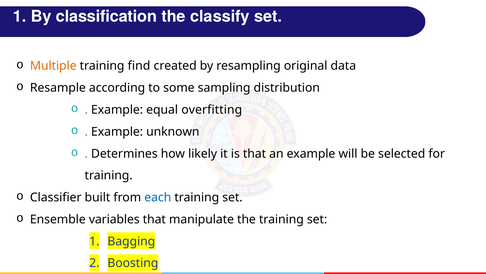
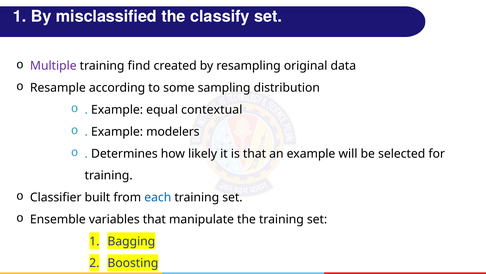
classification: classification -> misclassified (106, 17)
Multiple colour: orange -> purple (53, 66)
overfitting: overfitting -> contextual (212, 110)
unknown: unknown -> modelers (173, 131)
